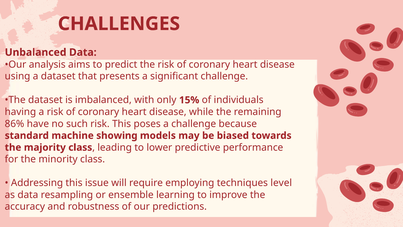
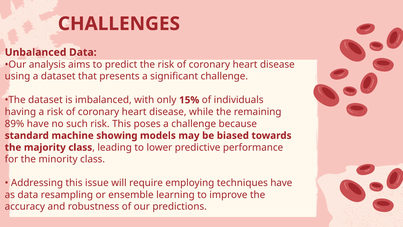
86%: 86% -> 89% (14, 124)
techniques level: level -> have (281, 183)
